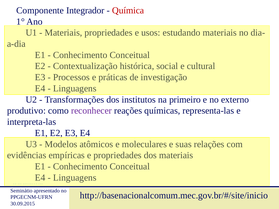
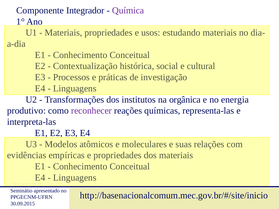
Química colour: red -> purple (128, 10)
primeiro: primeiro -> orgânica (185, 100)
externo: externo -> energia (235, 100)
